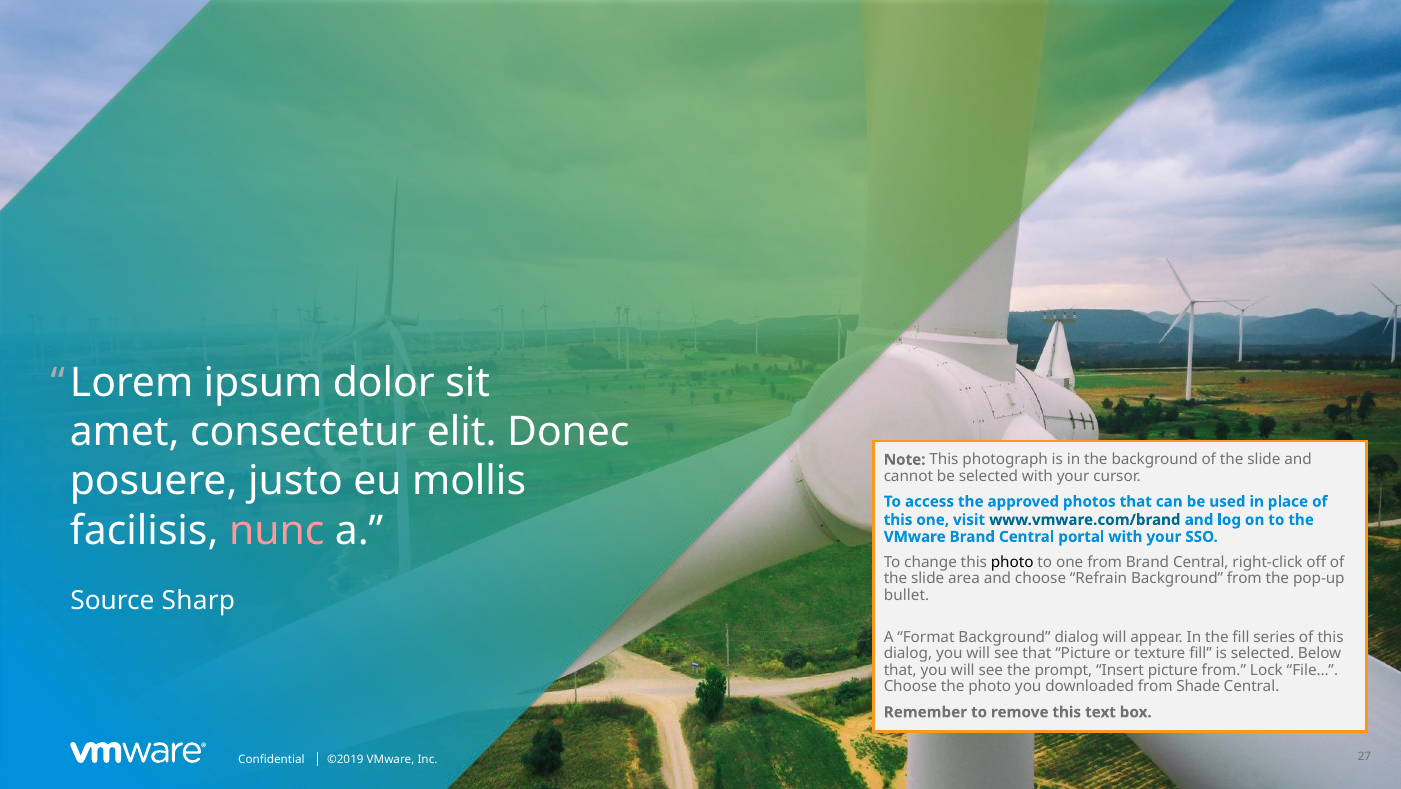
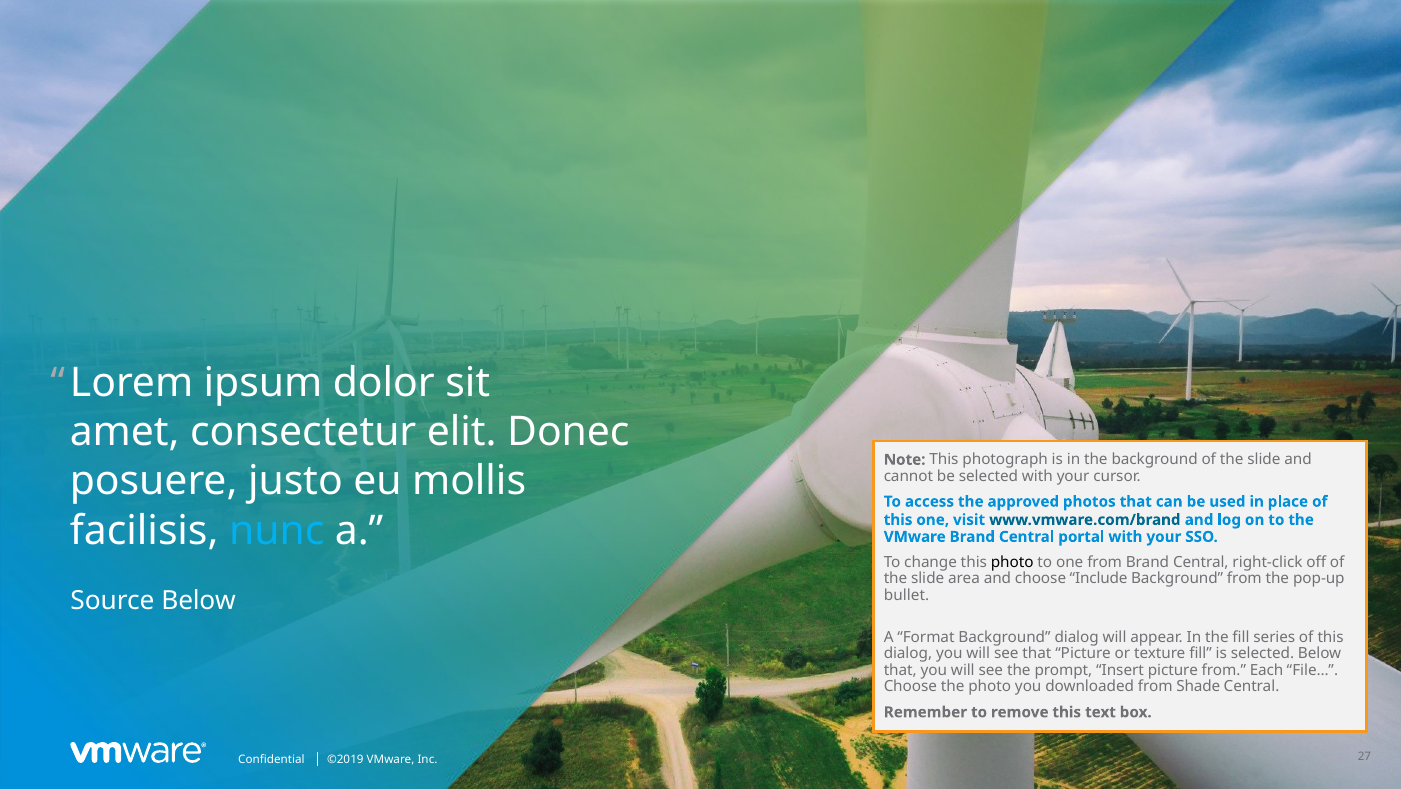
nunc colour: pink -> light blue (277, 530)
Refrain: Refrain -> Include (1099, 578)
Sharp: Sharp -> Below (199, 600)
Lock: Lock -> Each (1266, 670)
